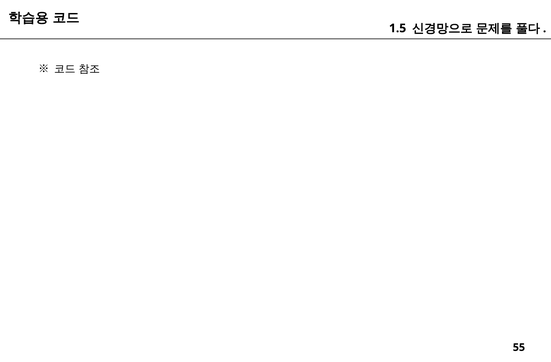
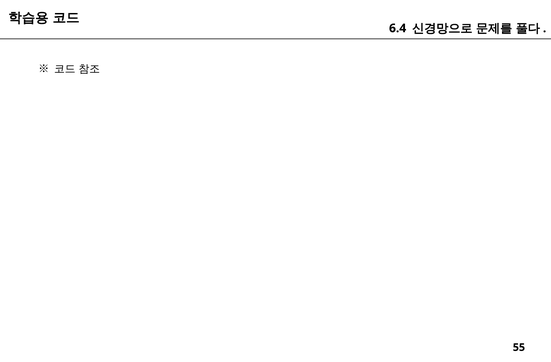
1.5: 1.5 -> 6.4 (398, 28)
